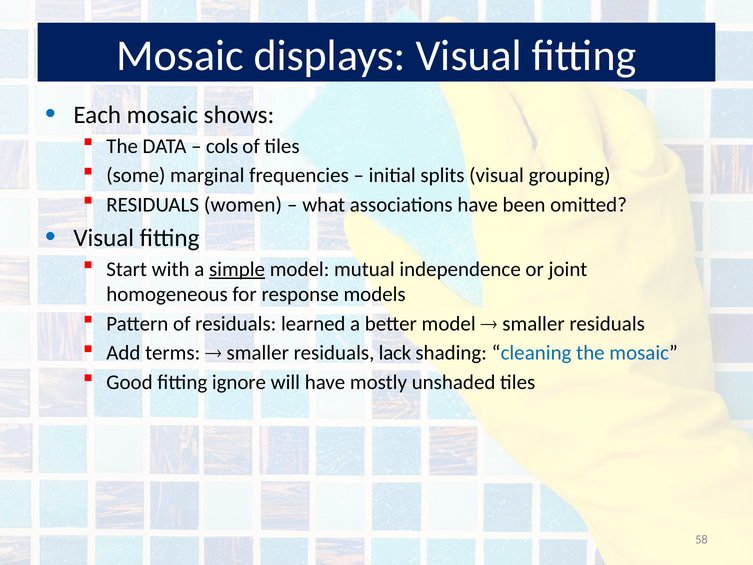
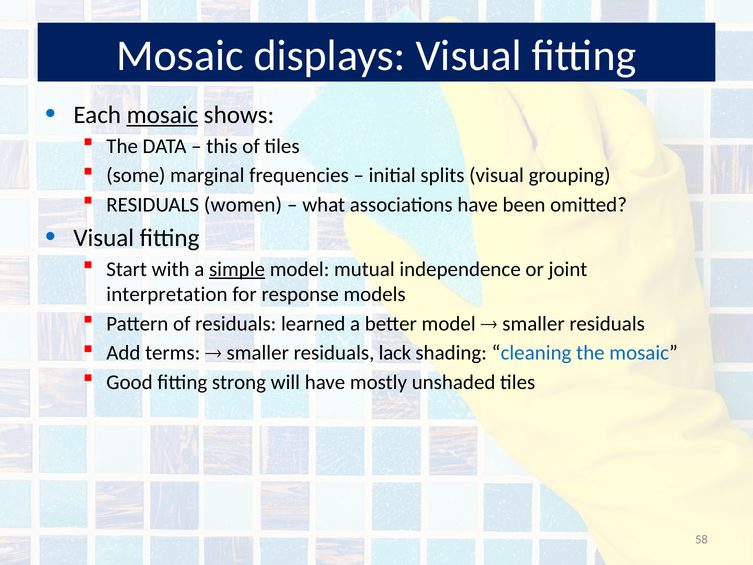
mosaic underline: none -> present (162, 115)
cols: cols -> this (222, 146)
homogeneous: homogeneous -> interpretation (167, 294)
ignore: ignore -> strong (239, 382)
